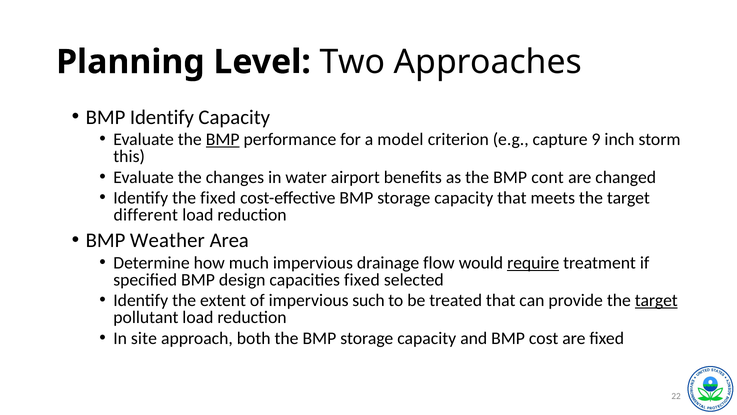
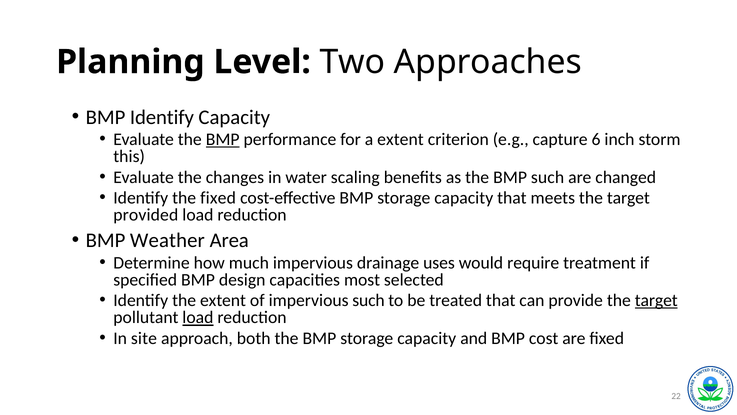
a model: model -> extent (400, 139)
9: 9 -> 6 (596, 139)
airport: airport -> scaling (355, 177)
BMP cont: cont -> such (548, 177)
different: different -> provided (146, 215)
flow: flow -> uses (439, 262)
require underline: present -> none (533, 262)
capacities fixed: fixed -> most (362, 280)
load underline: none -> present (198, 317)
